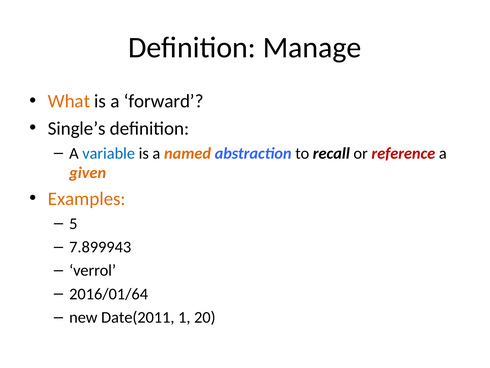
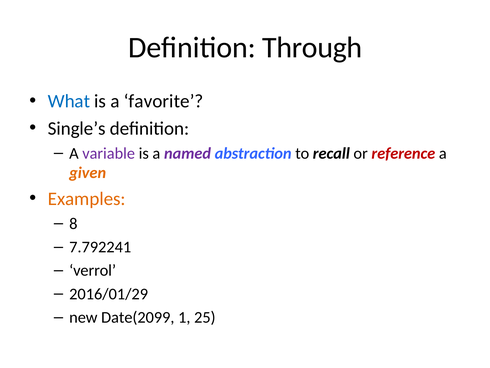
Manage: Manage -> Through (312, 47)
What colour: orange -> blue (69, 101)
forward: forward -> favorite (164, 101)
variable colour: blue -> purple (109, 153)
named colour: orange -> purple (188, 153)
5: 5 -> 8 (73, 223)
7.899943: 7.899943 -> 7.792241 (100, 247)
2016/01/64: 2016/01/64 -> 2016/01/29 (109, 294)
Date(2011: Date(2011 -> Date(2099 (138, 317)
20: 20 -> 25 (205, 317)
